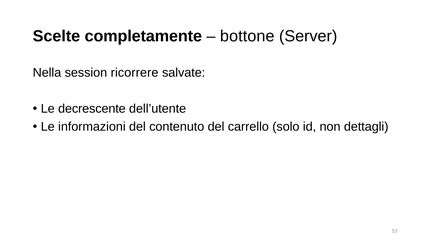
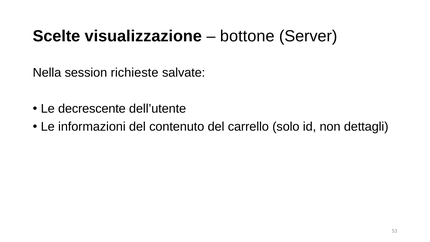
completamente: completamente -> visualizzazione (143, 36)
ricorrere: ricorrere -> richieste (135, 73)
